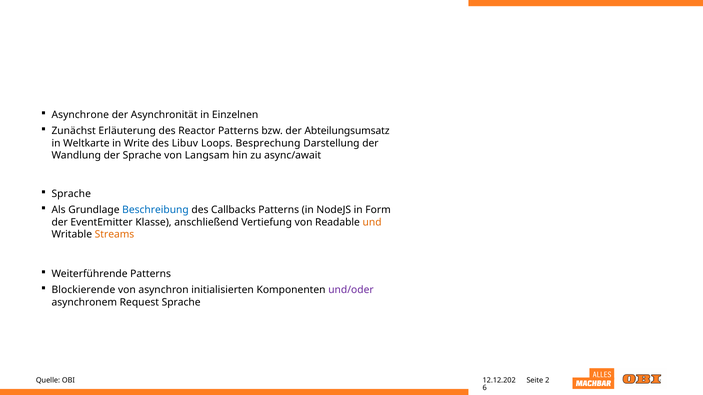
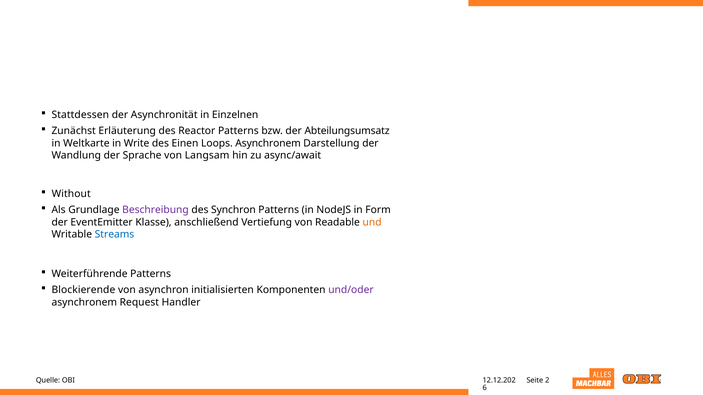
Asynchrone: Asynchrone -> Stattdessen (80, 115)
Libuv: Libuv -> Einen (185, 143)
Loops Besprechung: Besprechung -> Asynchronem (268, 143)
Sprache: Sprache -> Without (71, 194)
Beschreibung colour: blue -> purple (155, 210)
Callbacks: Callbacks -> Synchron (233, 210)
Streams colour: orange -> blue (115, 235)
Request Sprache: Sprache -> Handler (181, 303)
